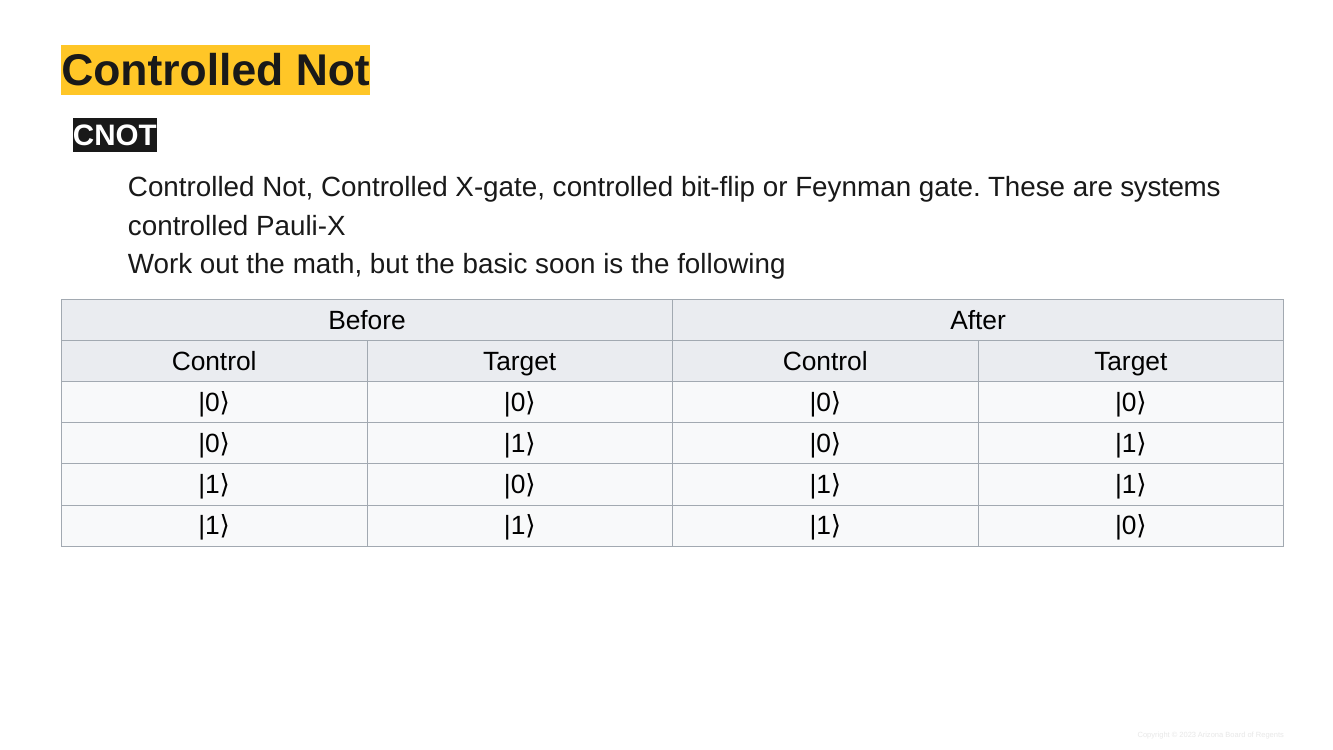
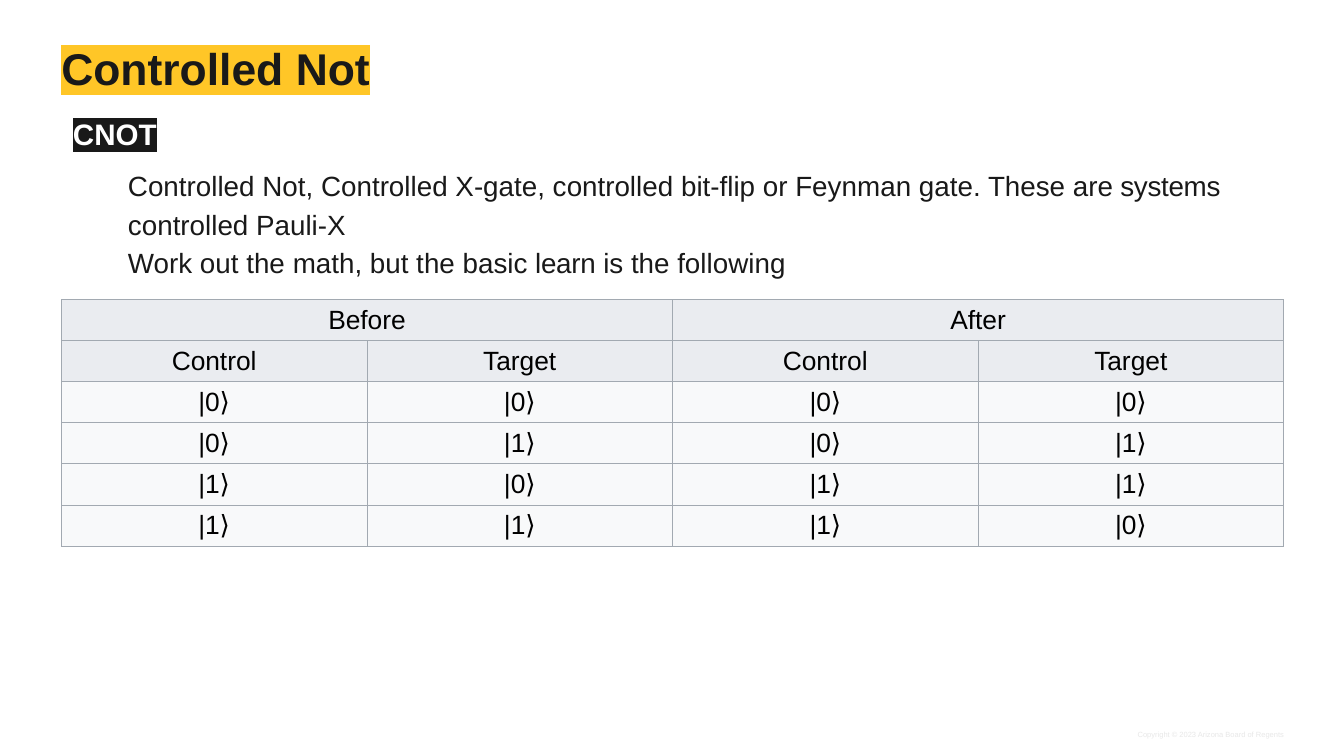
soon: soon -> learn (565, 264)
